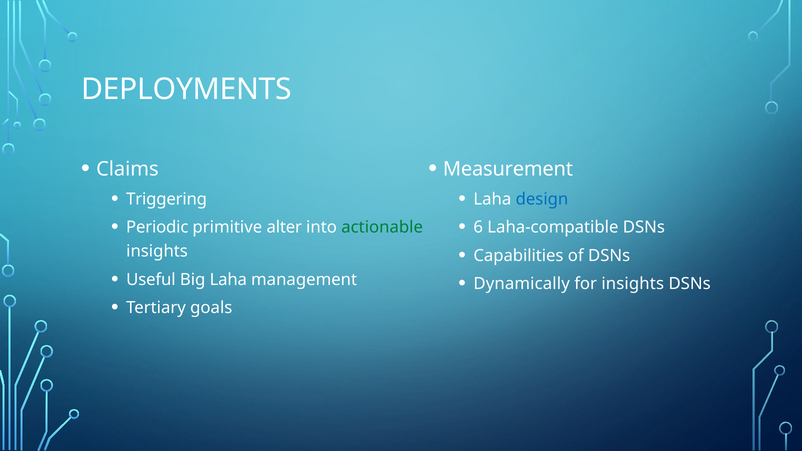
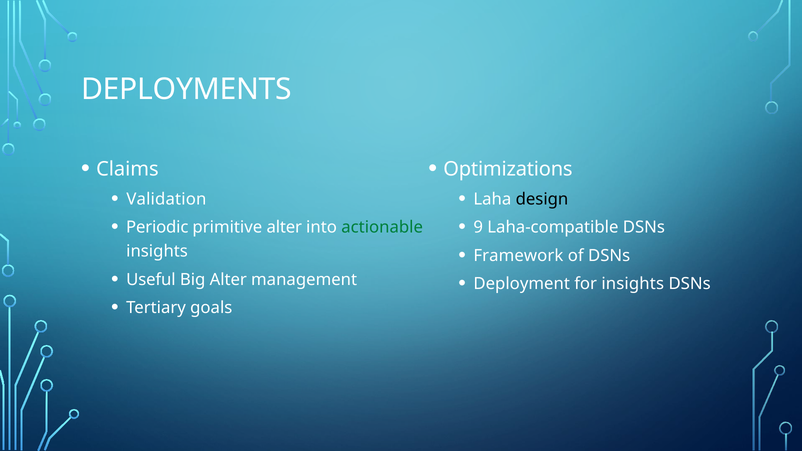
Measurement: Measurement -> Optimizations (508, 169)
Triggering: Triggering -> Validation (166, 199)
design colour: blue -> black (542, 199)
6: 6 -> 9 (478, 228)
Capabilities: Capabilities -> Framework (518, 256)
Big Laha: Laha -> Alter (228, 280)
Dynamically: Dynamically -> Deployment (522, 284)
